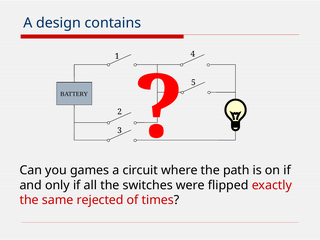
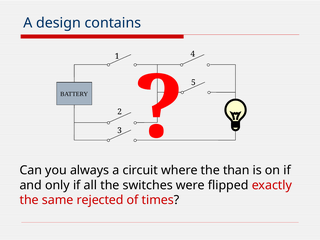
games: games -> always (90, 170)
path: path -> than (236, 170)
